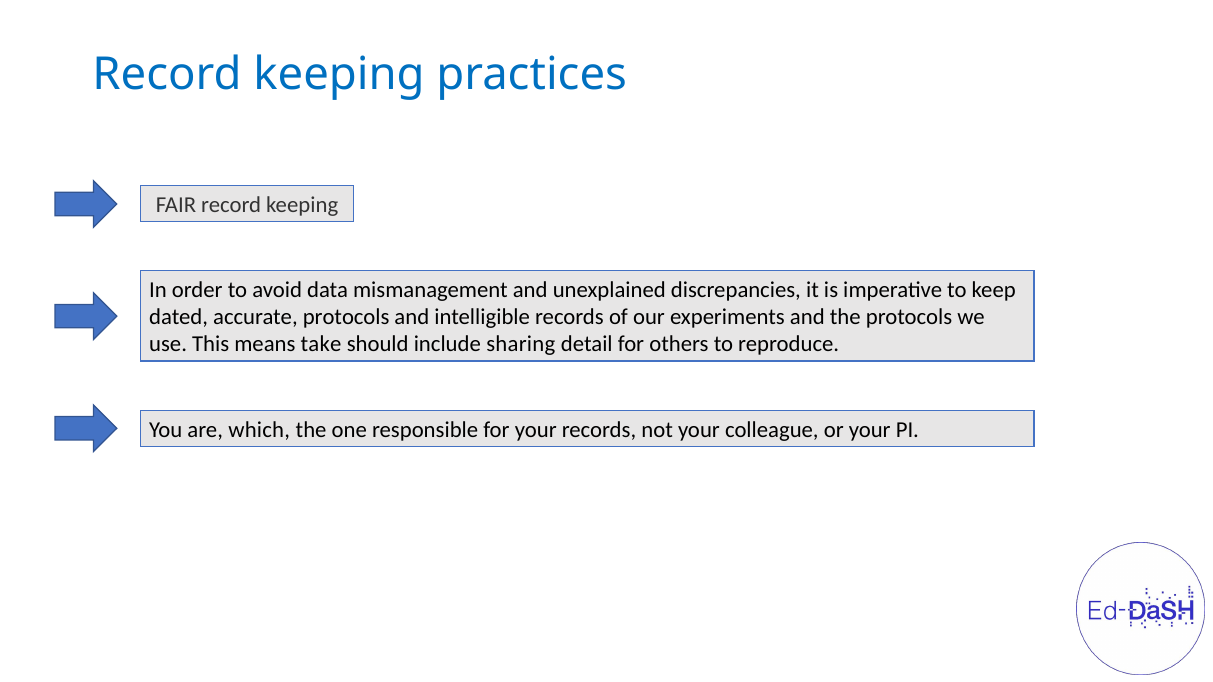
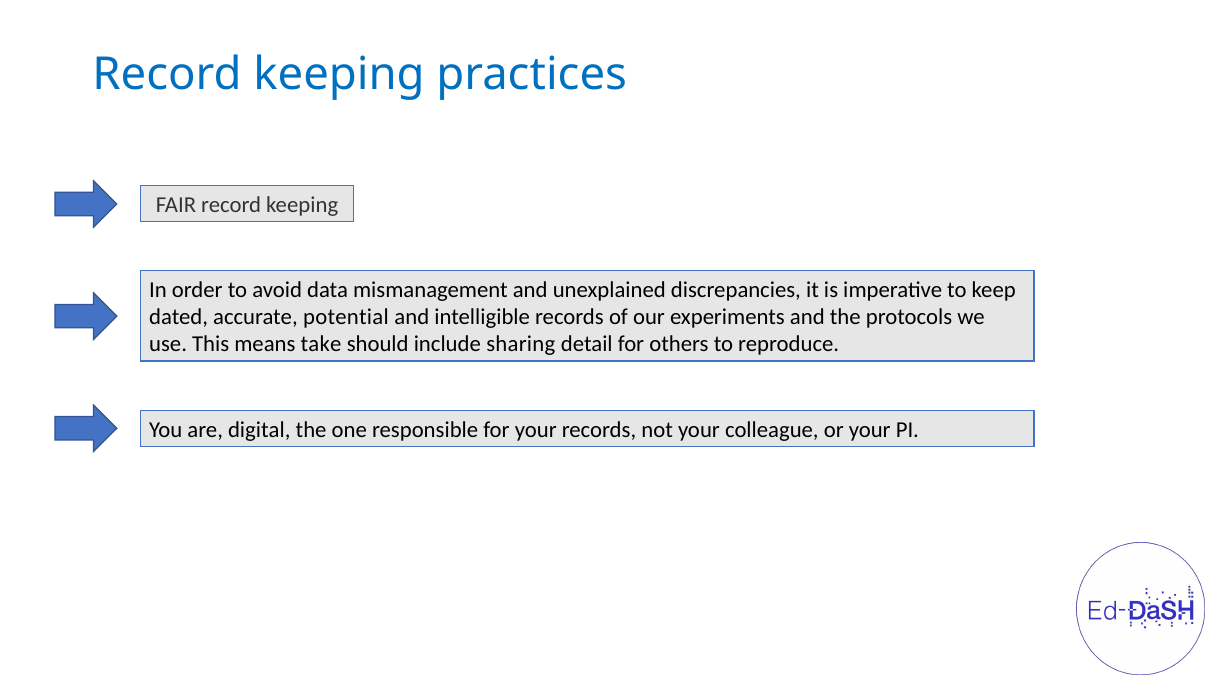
accurate protocols: protocols -> potential (346, 317)
which: which -> digital (259, 430)
